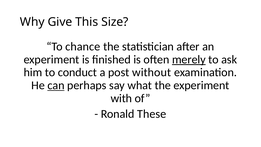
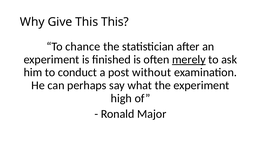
This Size: Size -> This (115, 22)
can underline: present -> none (56, 85)
with: with -> high (121, 98)
These: These -> Major (152, 114)
